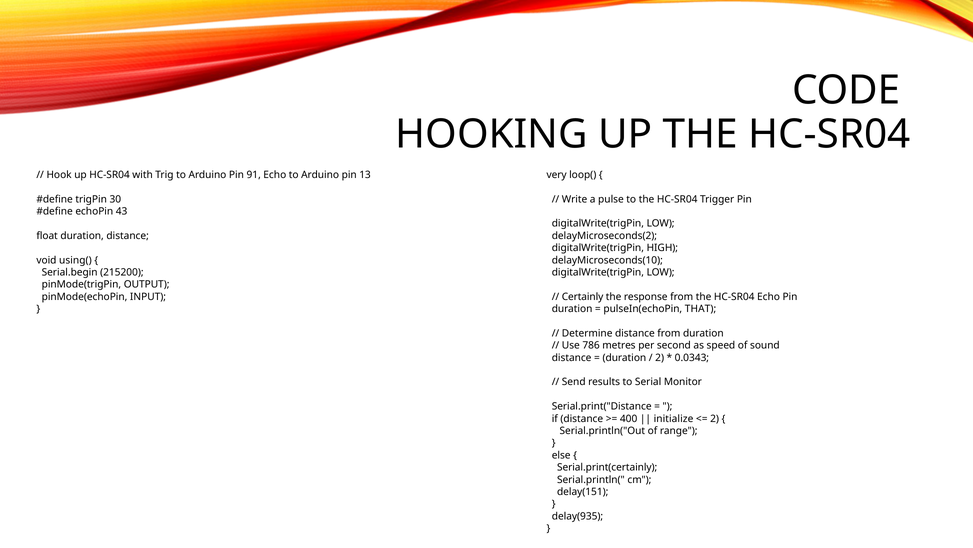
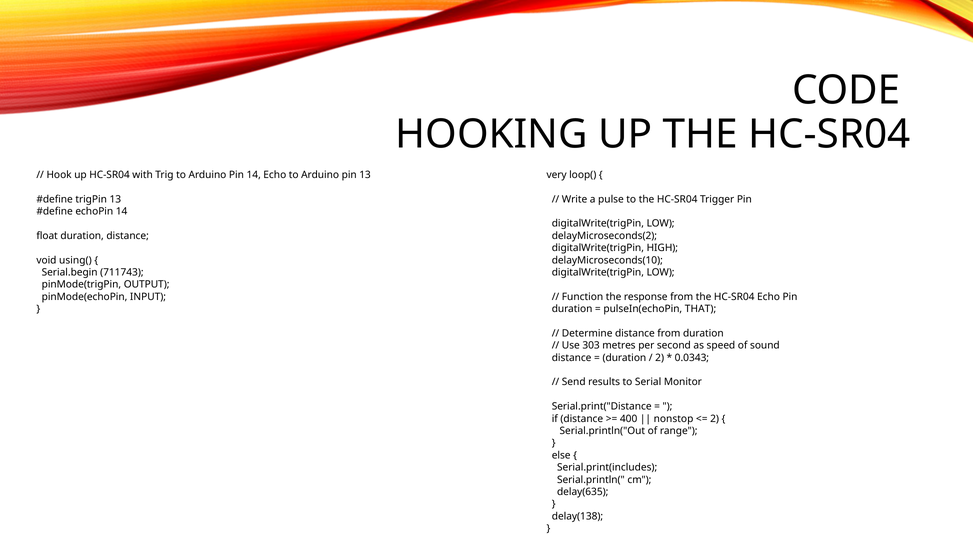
Pin 91: 91 -> 14 (254, 175)
trigPin 30: 30 -> 13 (115, 199)
echoPin 43: 43 -> 14 (122, 211)
215200: 215200 -> 711743 (122, 272)
Certainly: Certainly -> Function (583, 296)
786: 786 -> 303 (591, 345)
initialize: initialize -> nonstop (674, 418)
Serial.print(certainly: Serial.print(certainly -> Serial.print(includes (607, 467)
delay(151: delay(151 -> delay(635 (583, 491)
delay(935: delay(935 -> delay(138 (577, 516)
